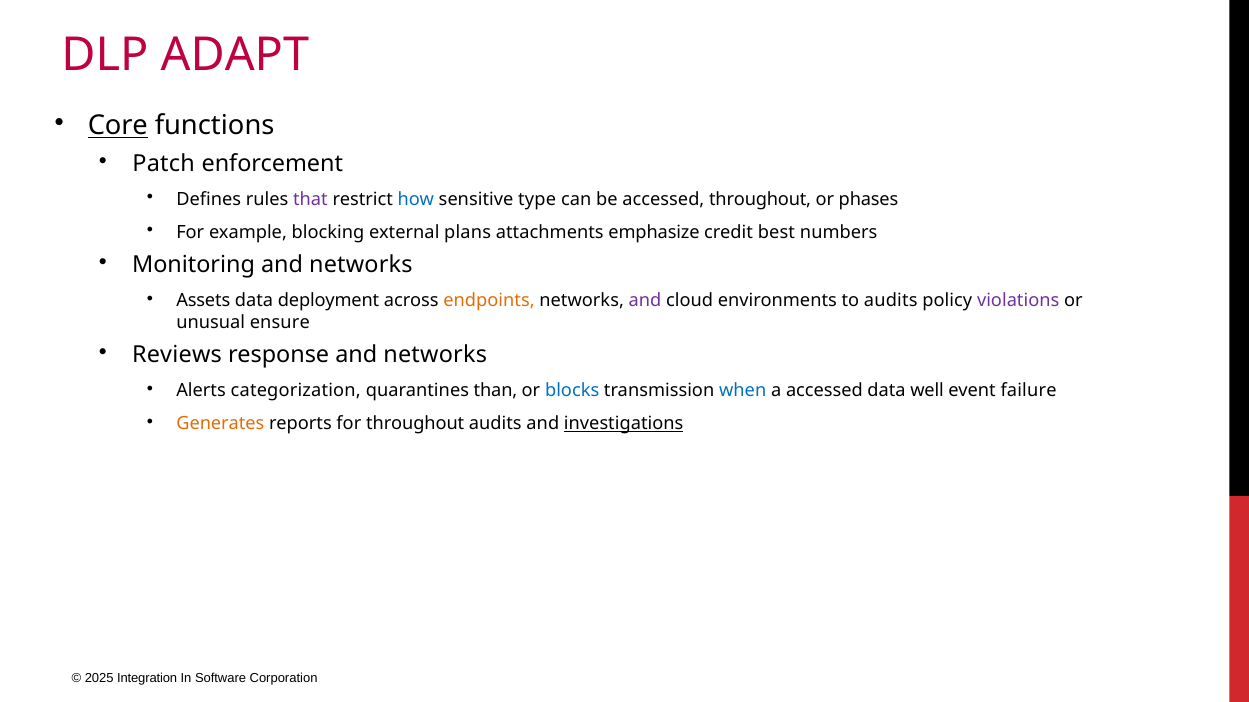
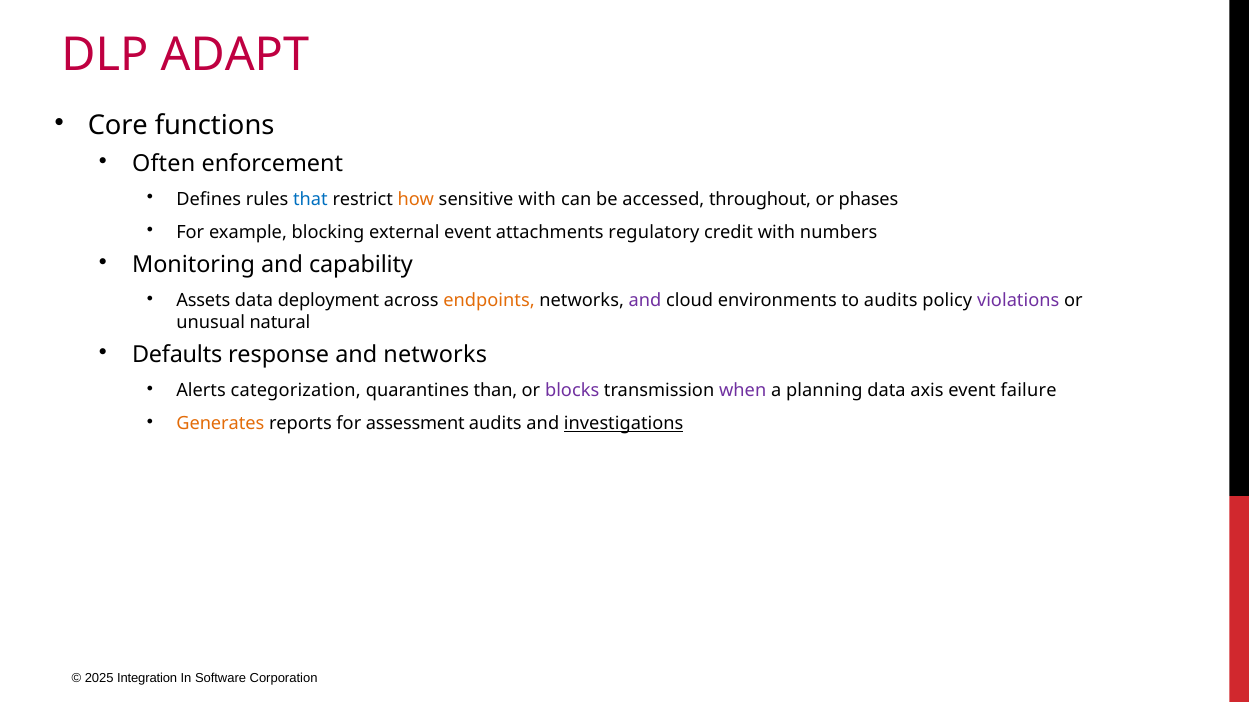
Core underline: present -> none (118, 126)
Patch: Patch -> Often (164, 164)
that colour: purple -> blue (310, 199)
how colour: blue -> orange (416, 199)
sensitive type: type -> with (537, 199)
external plans: plans -> event (468, 232)
emphasize: emphasize -> regulatory (654, 232)
credit best: best -> with (776, 232)
Monitoring and networks: networks -> capability (361, 265)
ensure: ensure -> natural (280, 323)
Reviews: Reviews -> Defaults (177, 355)
blocks colour: blue -> purple (572, 391)
when colour: blue -> purple (743, 391)
a accessed: accessed -> planning (824, 391)
well: well -> axis (927, 391)
for throughout: throughout -> assessment (415, 424)
